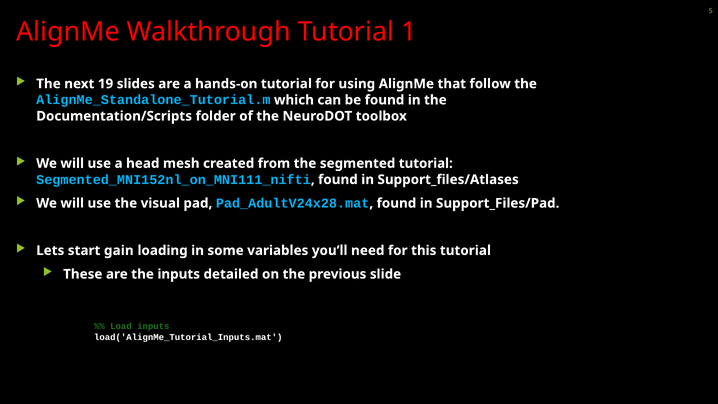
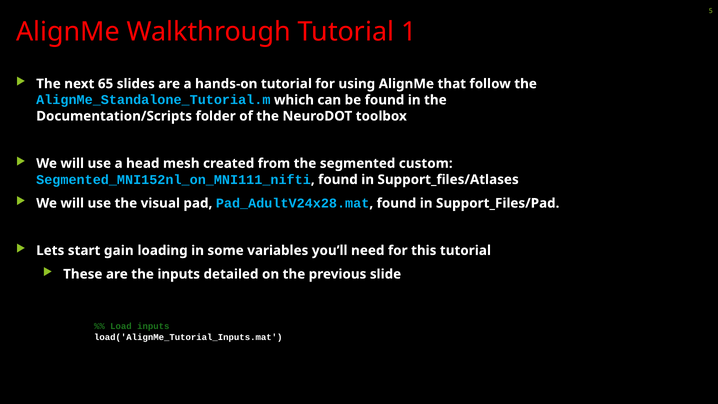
19: 19 -> 65 (106, 84)
segmented tutorial: tutorial -> custom (426, 163)
